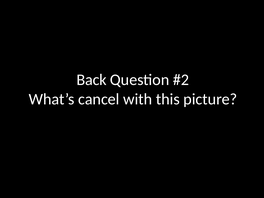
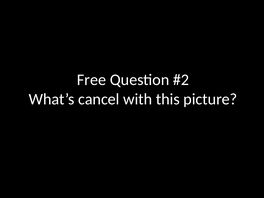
Back: Back -> Free (92, 80)
